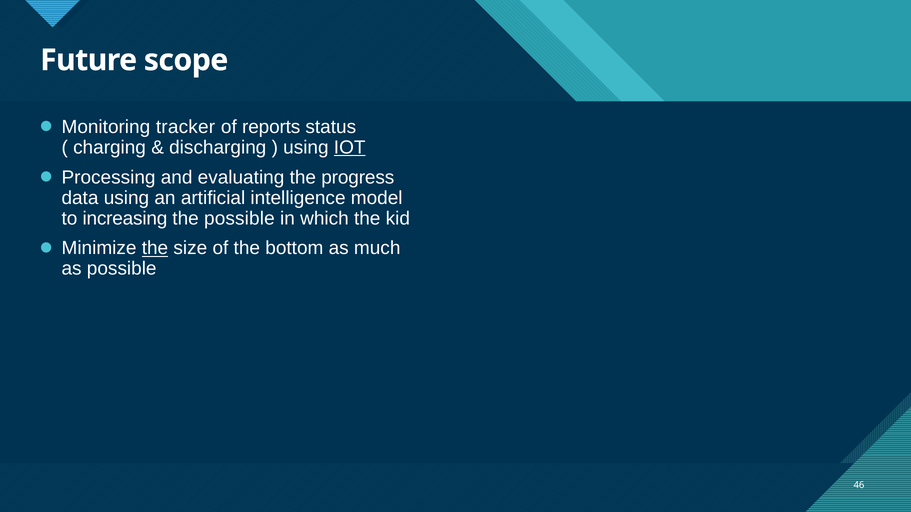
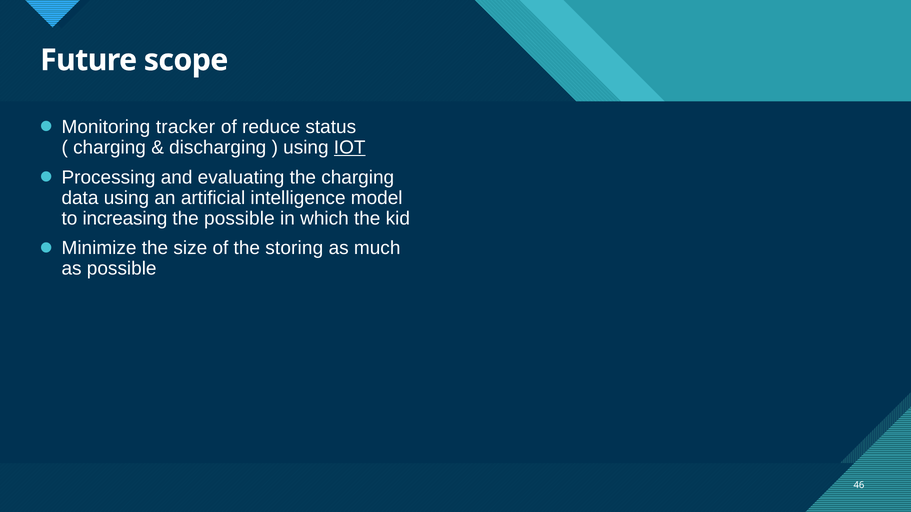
reports: reports -> reduce (271, 127)
the progress: progress -> charging (358, 177)
the underline: present -> none (155, 248)
bottom: bottom -> storing (294, 248)
